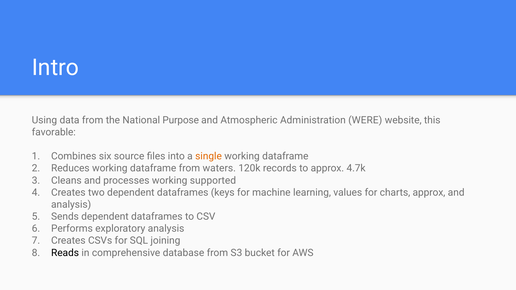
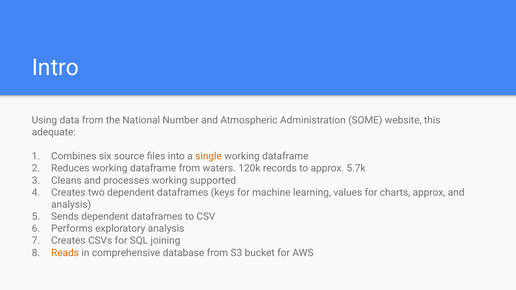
Purpose: Purpose -> Number (181, 120)
WERE: WERE -> SOME (365, 120)
favorable: favorable -> adequate (54, 132)
4.7k: 4.7k -> 5.7k (356, 168)
Reads colour: black -> orange (65, 253)
